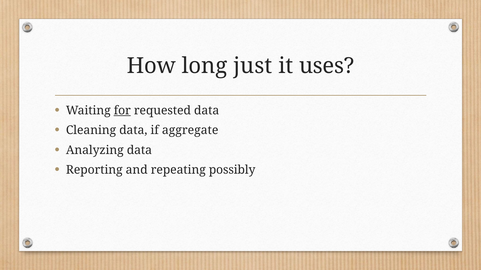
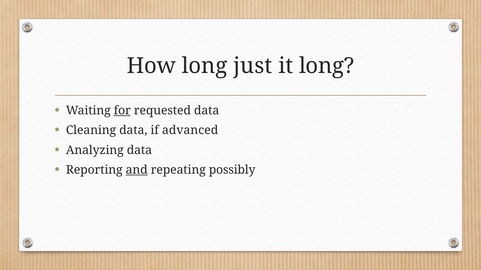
it uses: uses -> long (327, 66)
aggregate: aggregate -> advanced (190, 131)
and underline: none -> present (137, 170)
